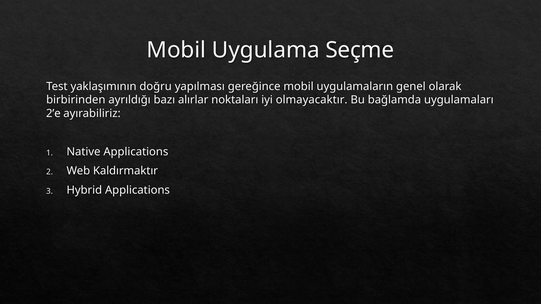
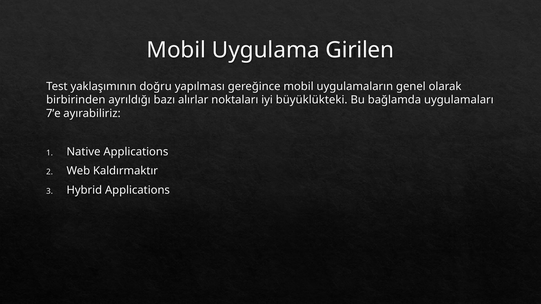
Seçme: Seçme -> Girilen (360, 50)
olmayacaktır: olmayacaktır -> büyüklükteki (312, 100)
2’e: 2’e -> 7’e (53, 114)
